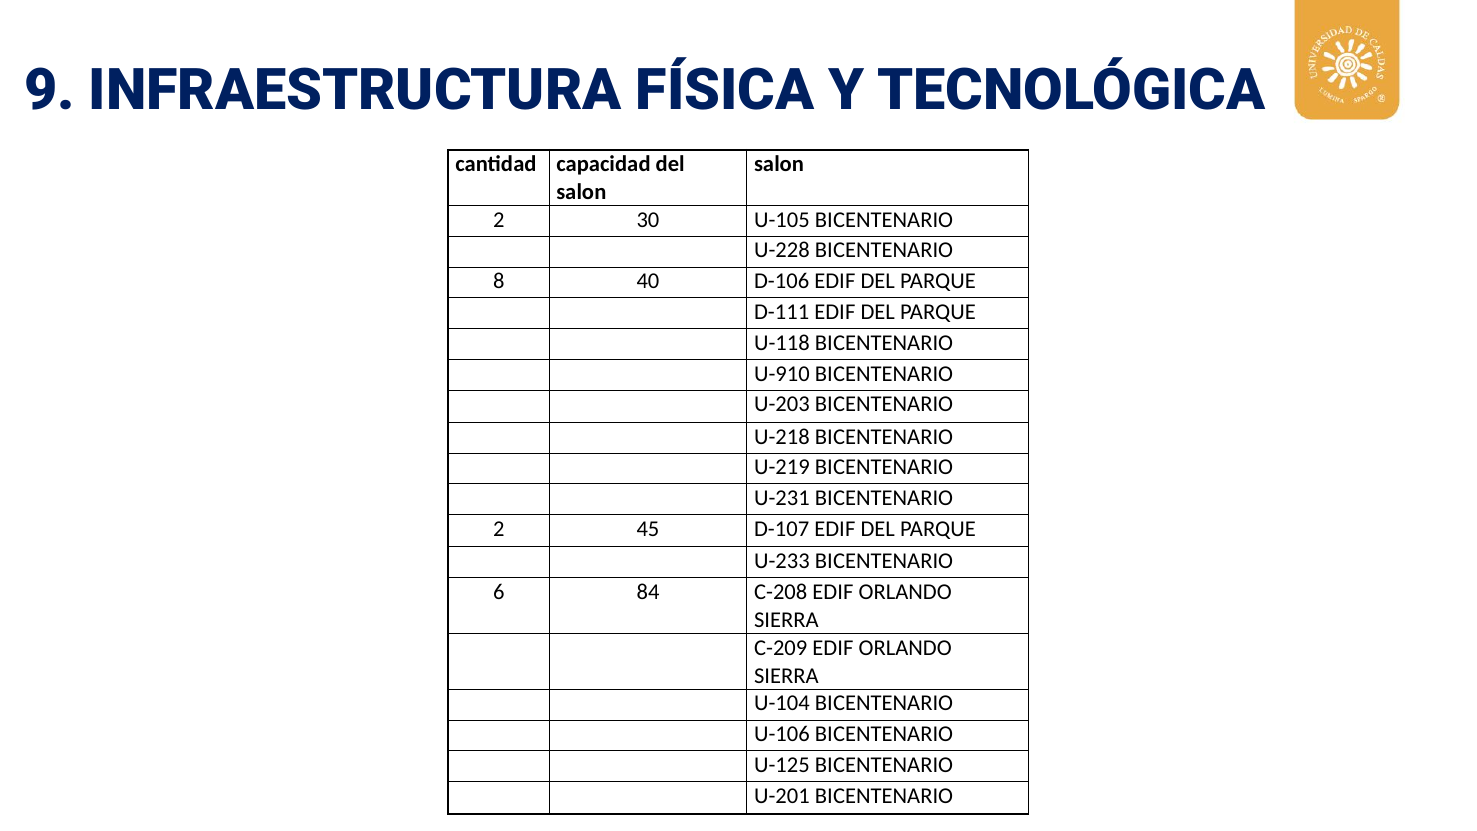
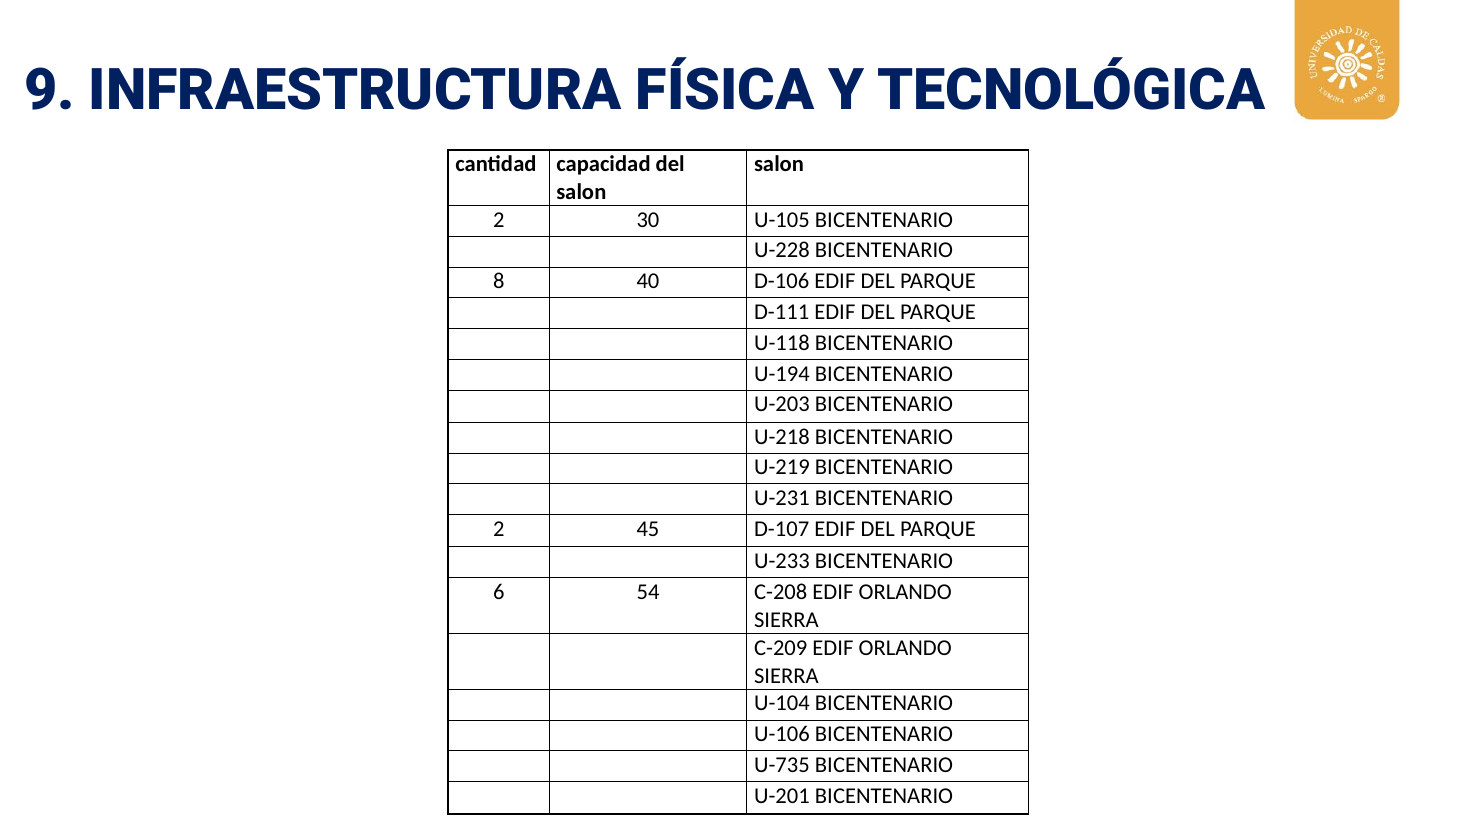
U-910: U-910 -> U-194 (782, 373)
84: 84 -> 54 (648, 592)
U-125: U-125 -> U-735 (782, 765)
